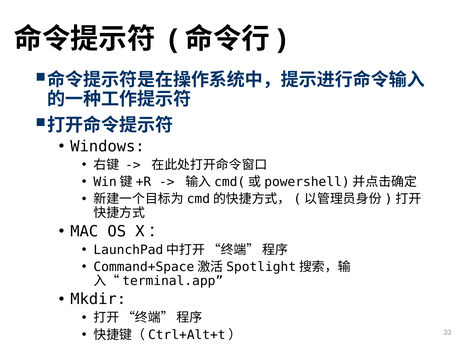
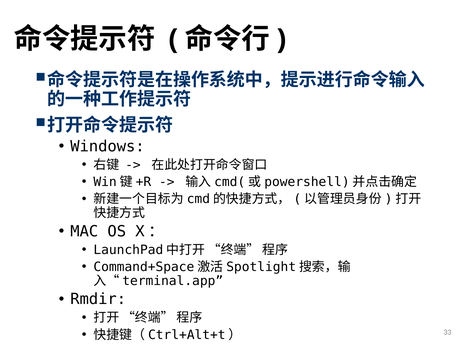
Mkdir: Mkdir -> Rmdir (98, 299)
